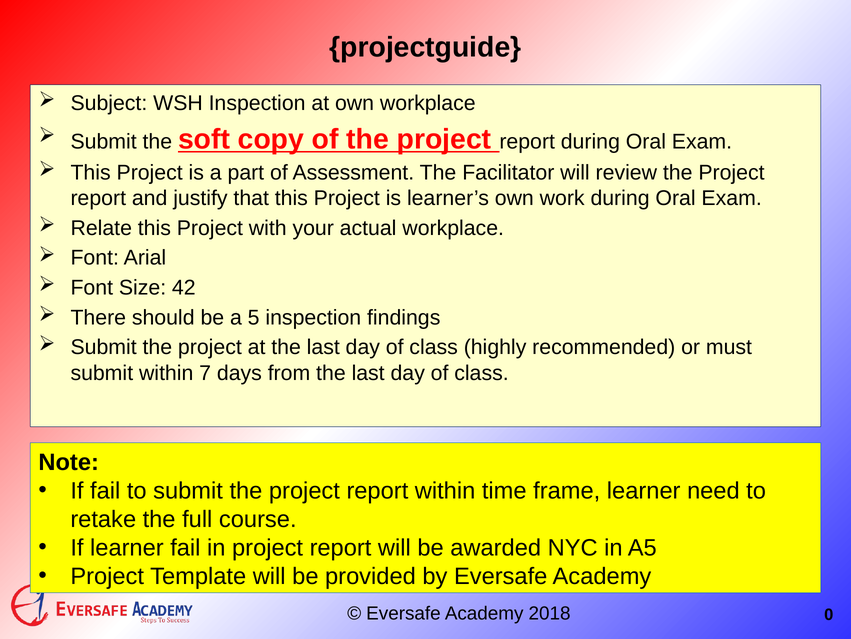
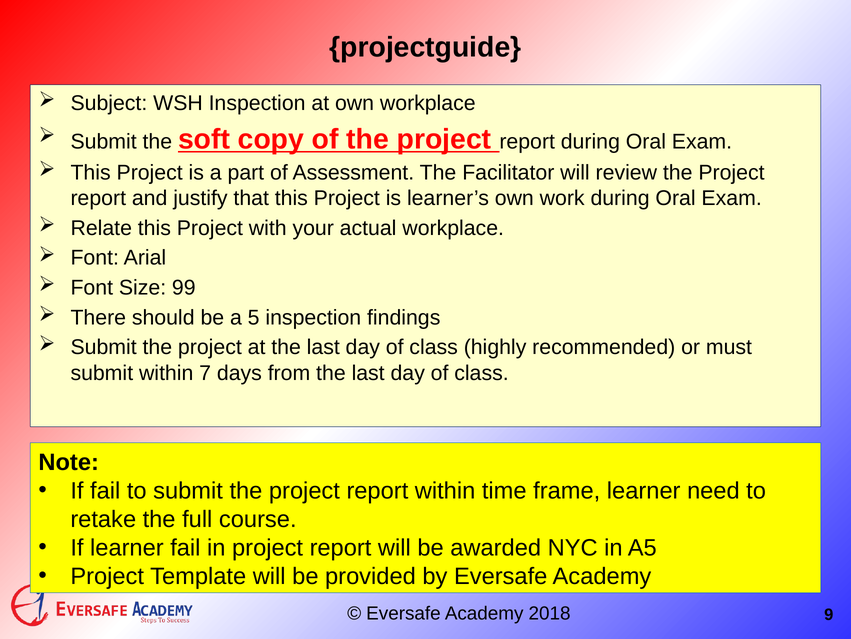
42: 42 -> 99 (184, 287)
0: 0 -> 9 (829, 614)
